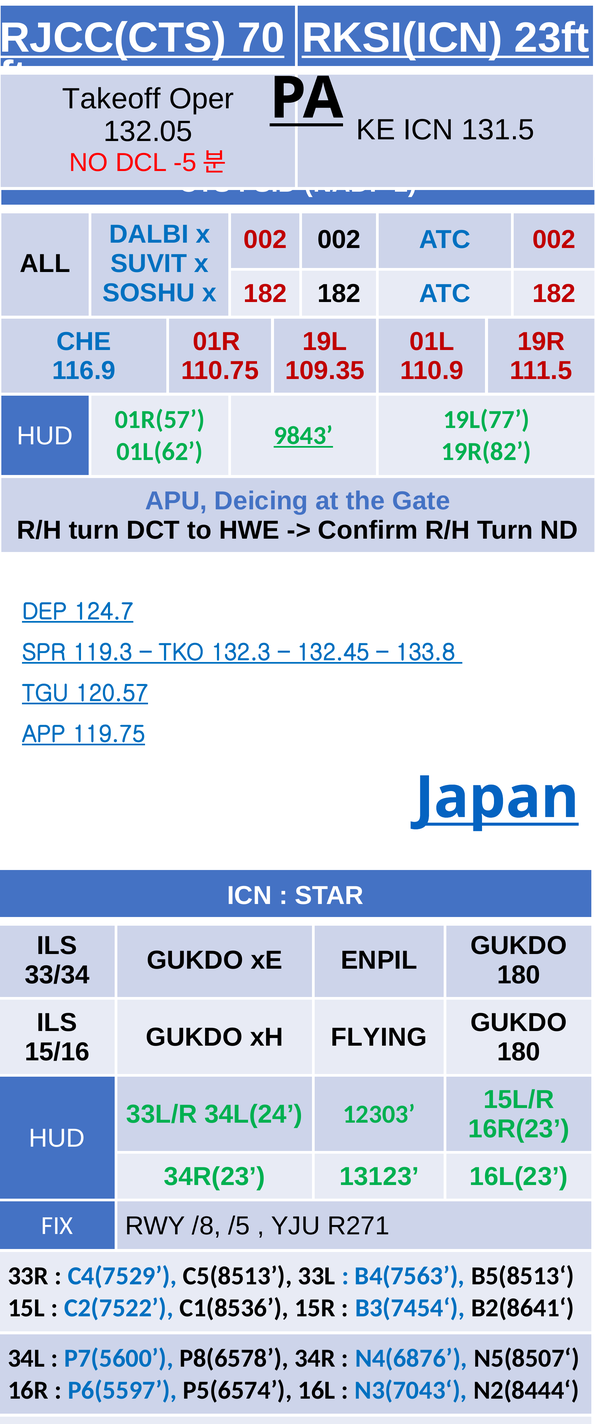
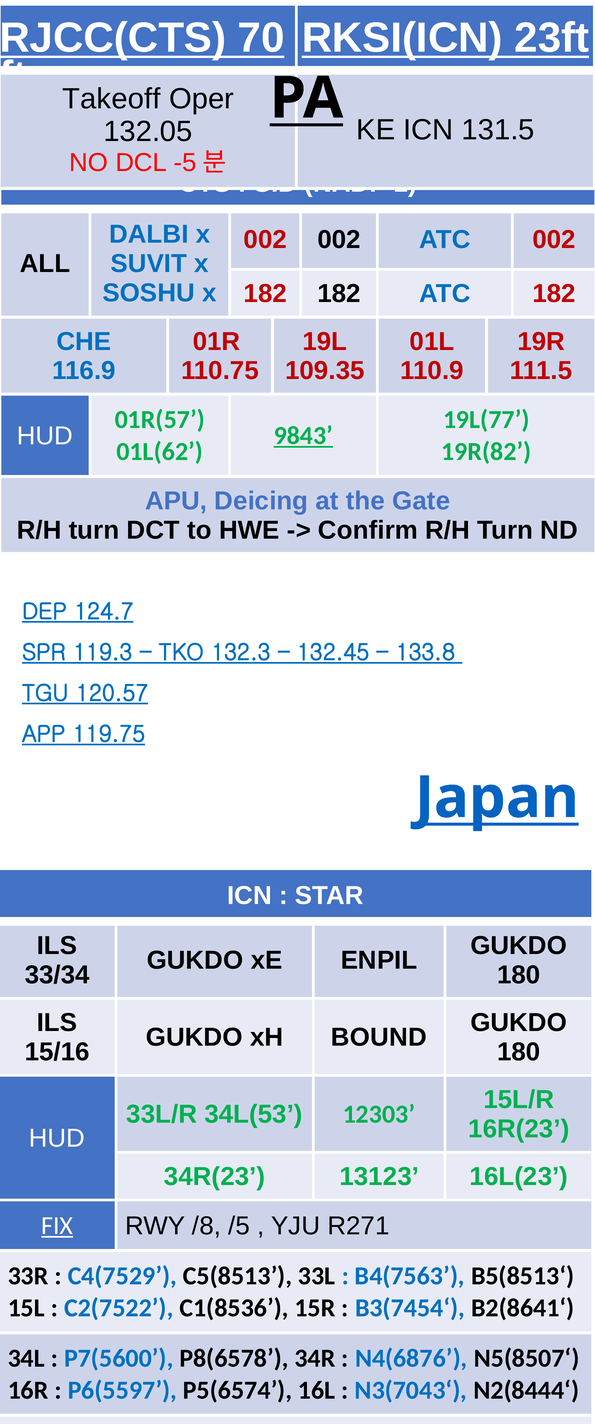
FLYING: FLYING -> BOUND (379, 1037)
34L(24: 34L(24 -> 34L(53 (253, 1114)
FIX underline: none -> present (57, 1225)
